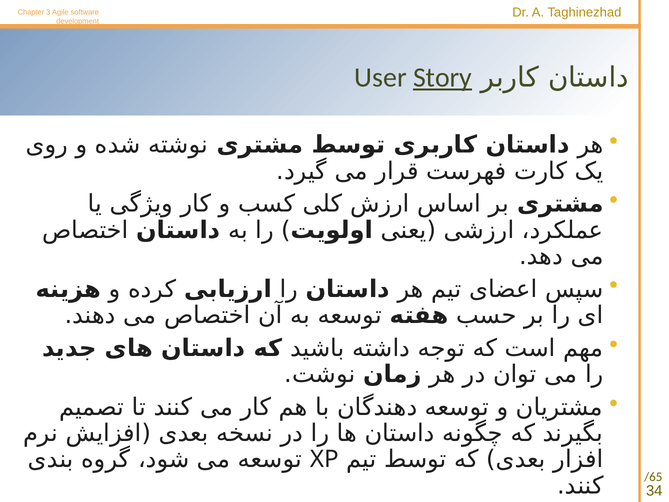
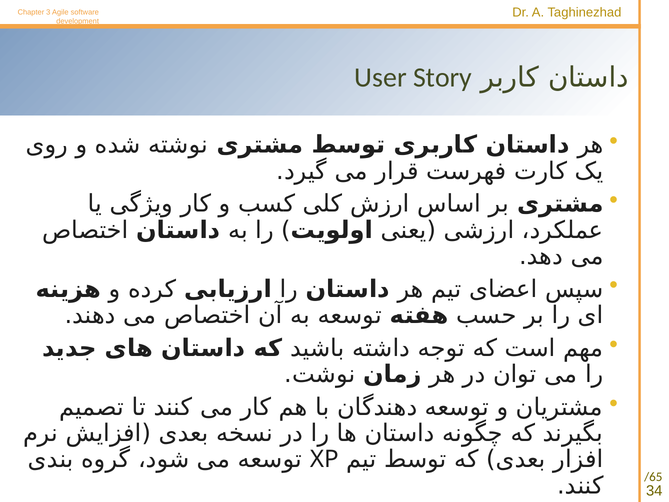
Story underline: present -> none (443, 77)
